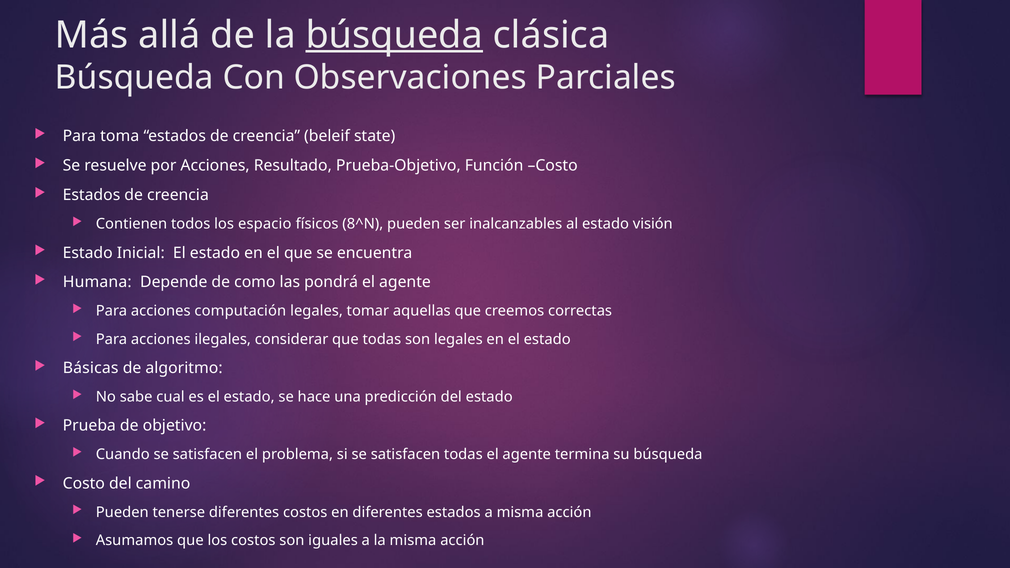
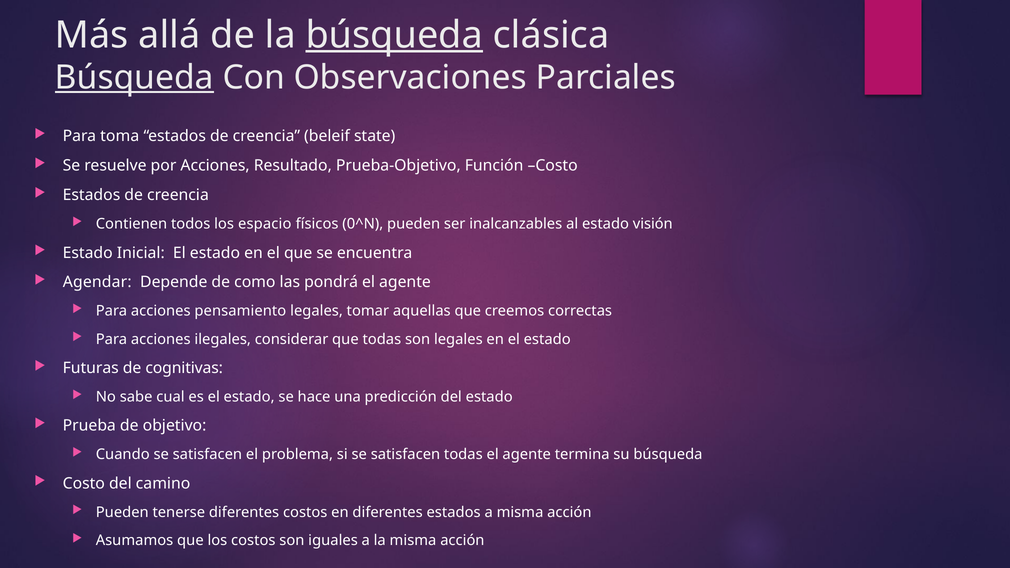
Búsqueda underline: none -> present (134, 78)
8^N: 8^N -> 0^N (363, 224)
Humana: Humana -> Agendar (97, 282)
computación: computación -> pensamiento (240, 311)
Básicas: Básicas -> Futuras (91, 368)
algoritmo: algoritmo -> cognitivas (184, 368)
